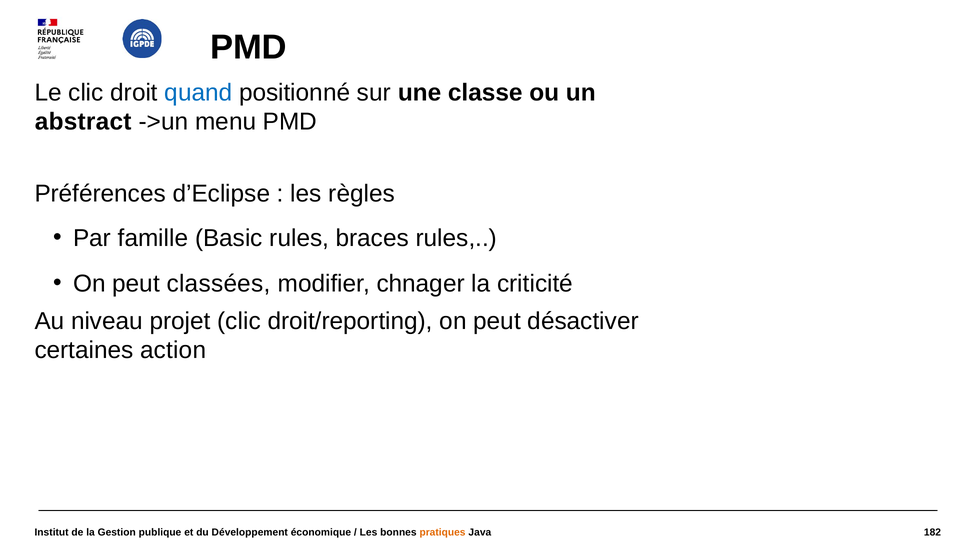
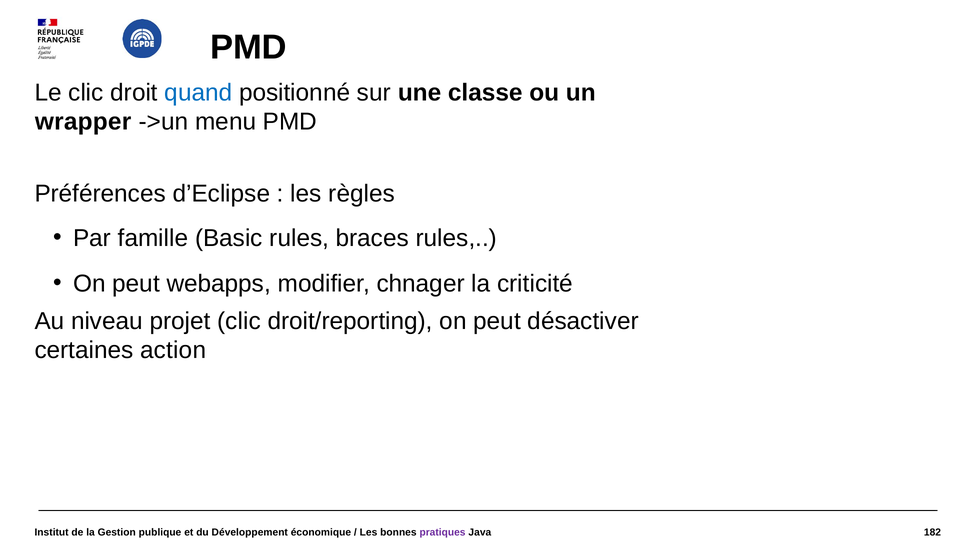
abstract: abstract -> wrapper (83, 122)
classées: classées -> webapps (219, 284)
pratiques colour: orange -> purple (443, 532)
